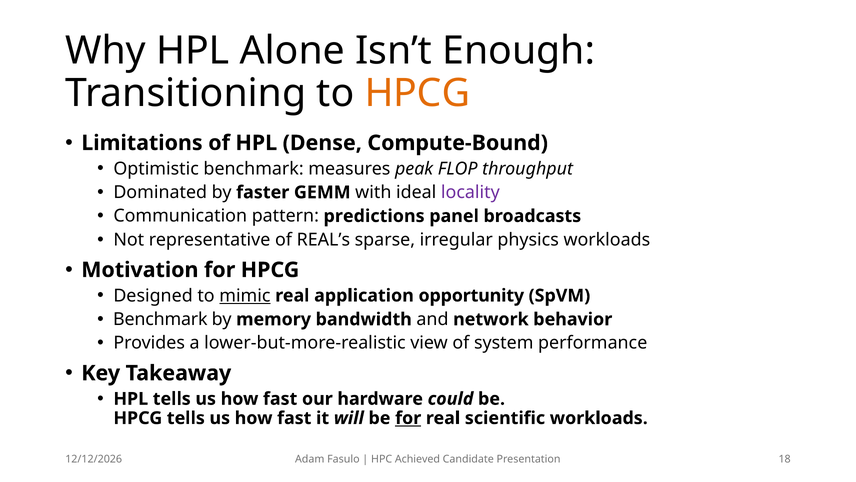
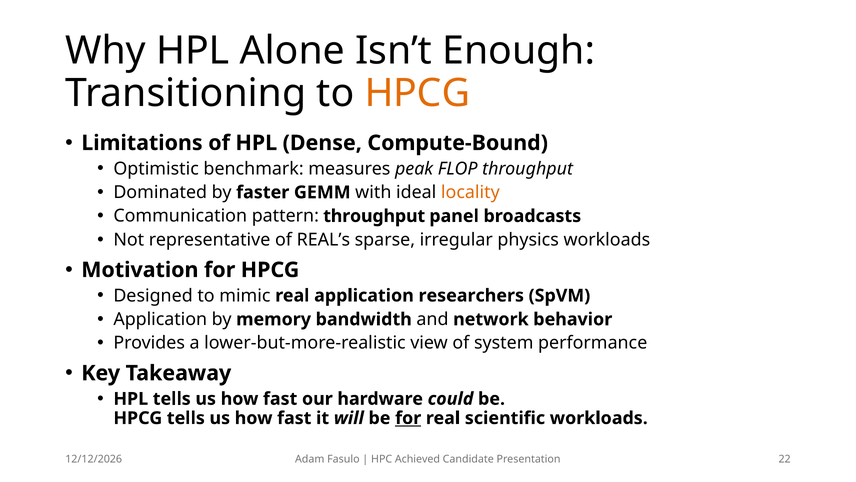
locality colour: purple -> orange (470, 192)
pattern predictions: predictions -> throughput (374, 216)
mimic underline: present -> none (245, 295)
opportunity: opportunity -> researchers (471, 295)
Benchmark: Benchmark -> Application (160, 319)
18: 18 -> 22 (785, 459)
